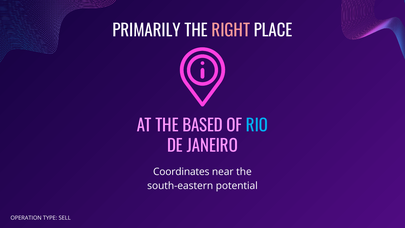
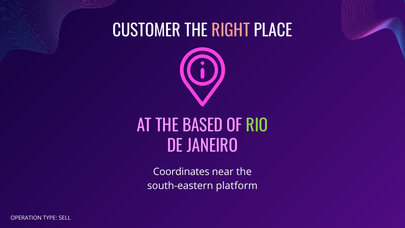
PRIMARILY: PRIMARILY -> CUSTOMER (147, 31)
RIO colour: light blue -> light green (257, 126)
potential: potential -> platform (237, 186)
